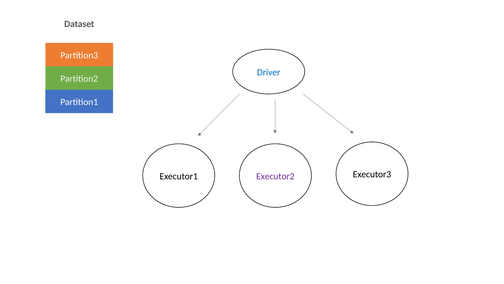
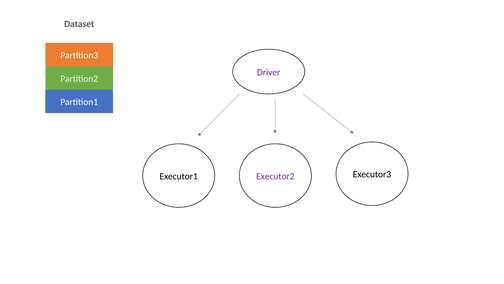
Driver colour: blue -> purple (269, 72)
